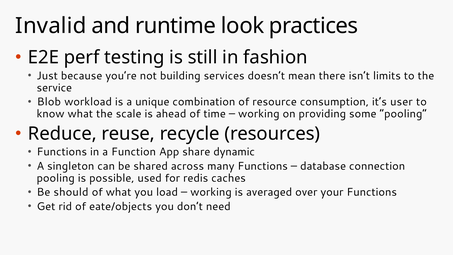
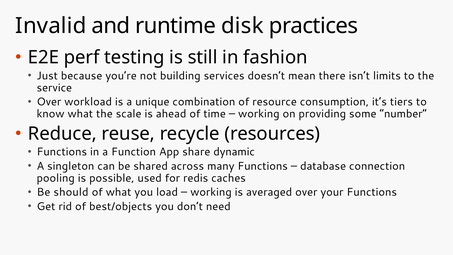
look: look -> disk (242, 26)
Blob: Blob -> Over (49, 102)
user: user -> tiers (401, 102)
some pooling: pooling -> number (403, 114)
eate/objects: eate/objects -> best/objects (121, 206)
